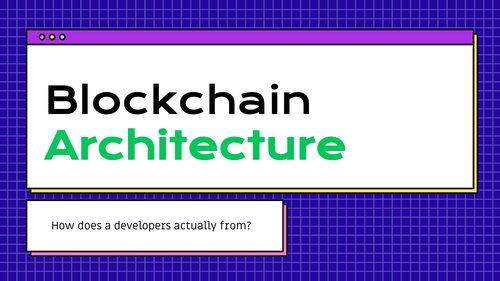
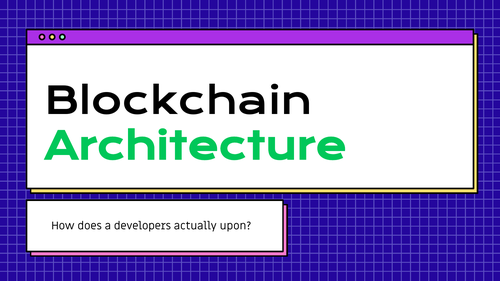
from: from -> upon (236, 226)
